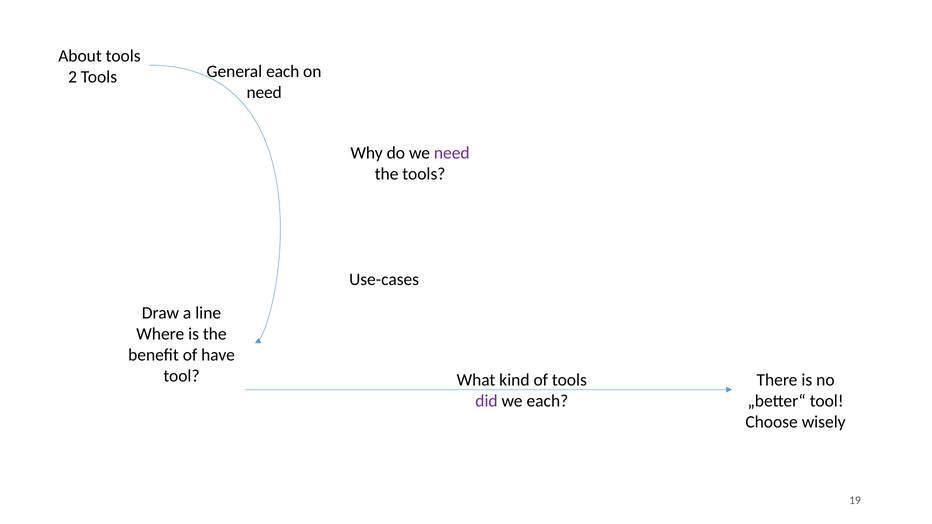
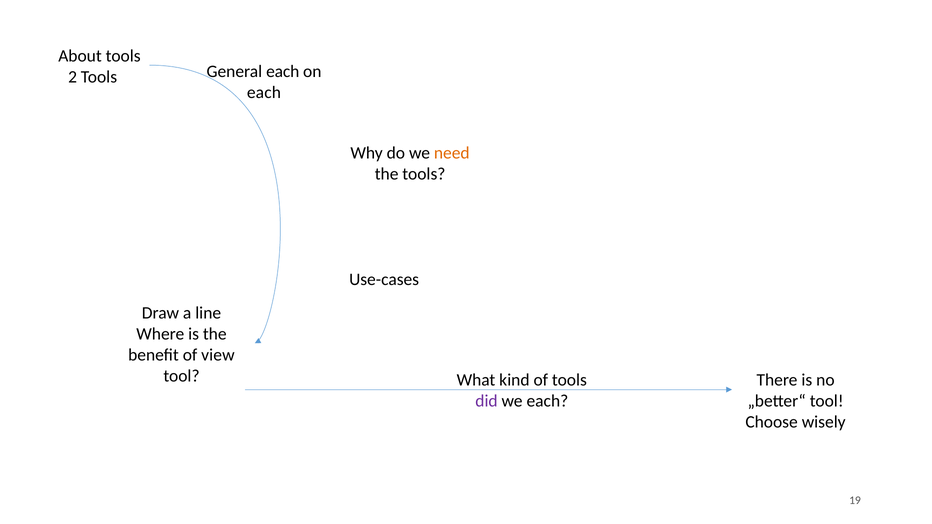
need: need -> each (264, 93)
need colour: purple -> orange (452, 153)
have: have -> view (218, 355)
